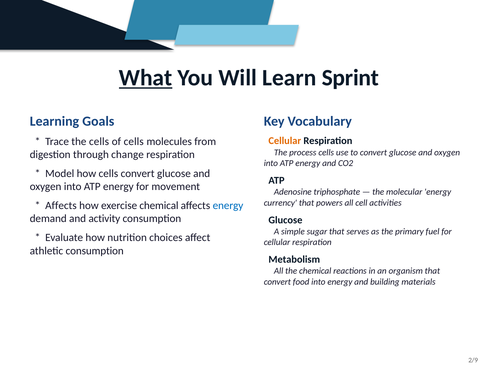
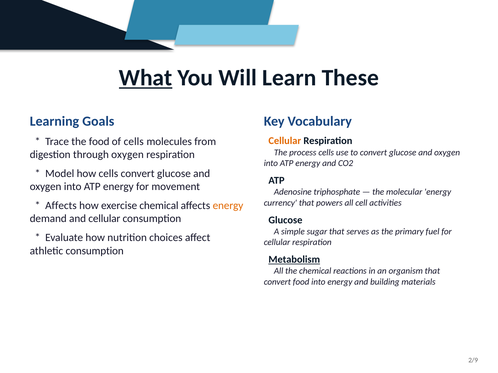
Sprint: Sprint -> These (350, 78)
the cells: cells -> food (99, 142)
through change: change -> oxygen (128, 155)
energy colour: blue -> orange (228, 206)
and activity: activity -> cellular (104, 219)
Metabolism underline: none -> present (294, 260)
